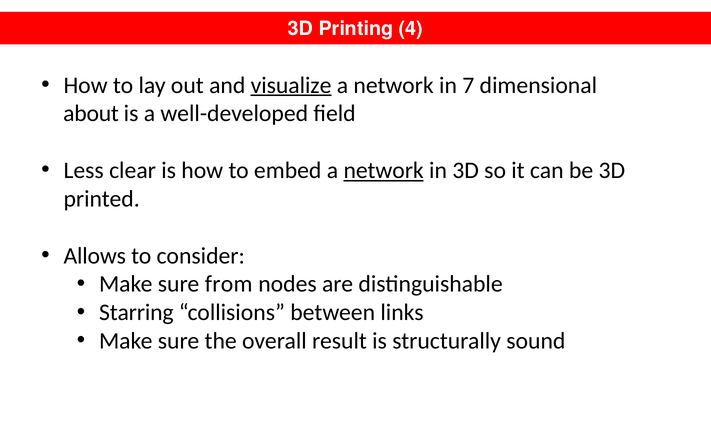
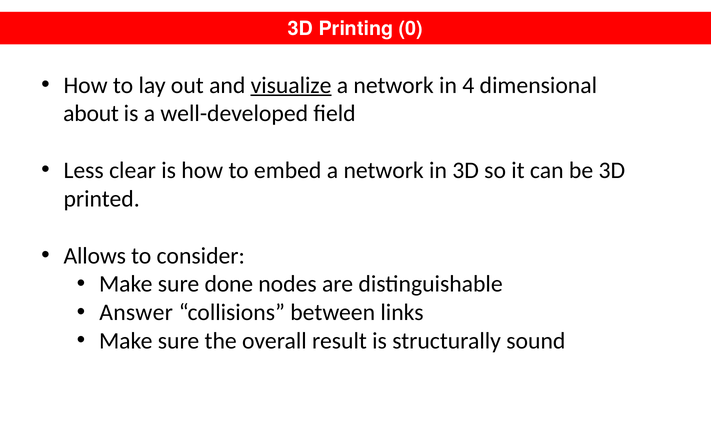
4: 4 -> 0 (411, 29)
7: 7 -> 4 (468, 85)
network underline: present -> none (384, 171)
from: from -> done (229, 284)
Starring: Starring -> Answer (136, 313)
